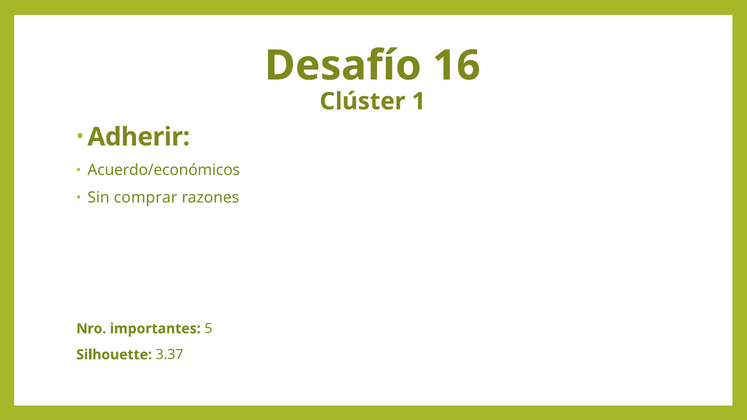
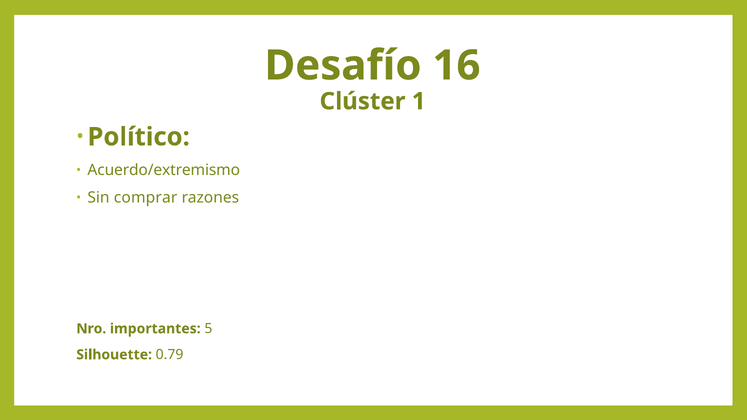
Adherir: Adherir -> Político (139, 137)
Acuerdo/económicos: Acuerdo/económicos -> Acuerdo/extremismo (164, 170)
3.37: 3.37 -> 0.79 (170, 355)
